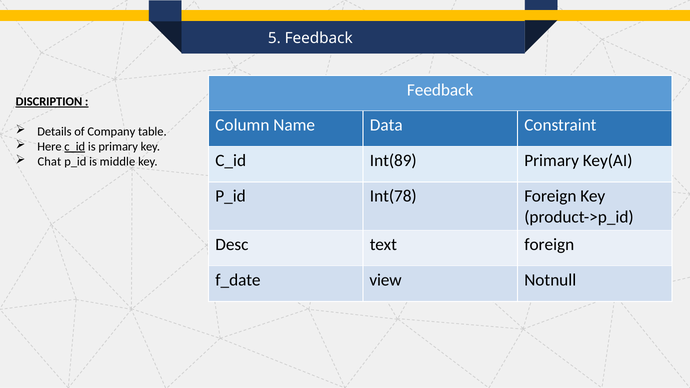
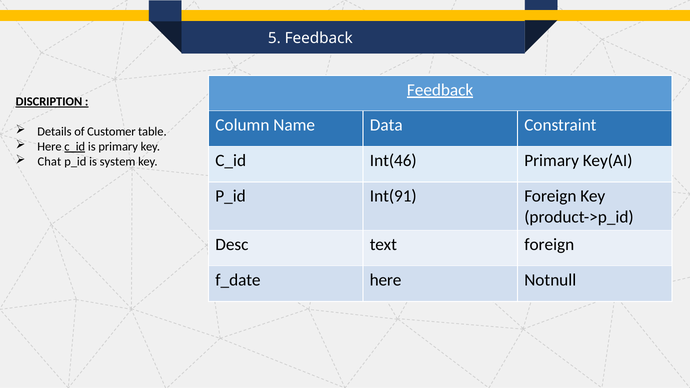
Feedback underline: none -> present (440, 90)
Company: Company -> Customer (111, 132)
Int(89: Int(89 -> Int(46 (393, 161)
middle: middle -> system (118, 162)
Int(78: Int(78 -> Int(91 (393, 196)
view: view -> here (386, 280)
